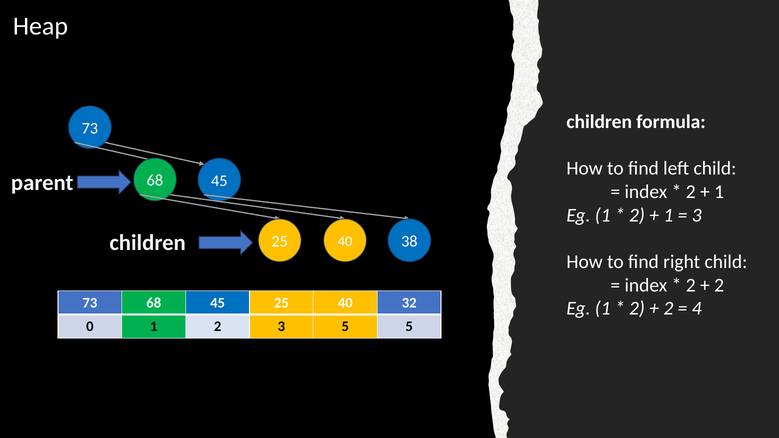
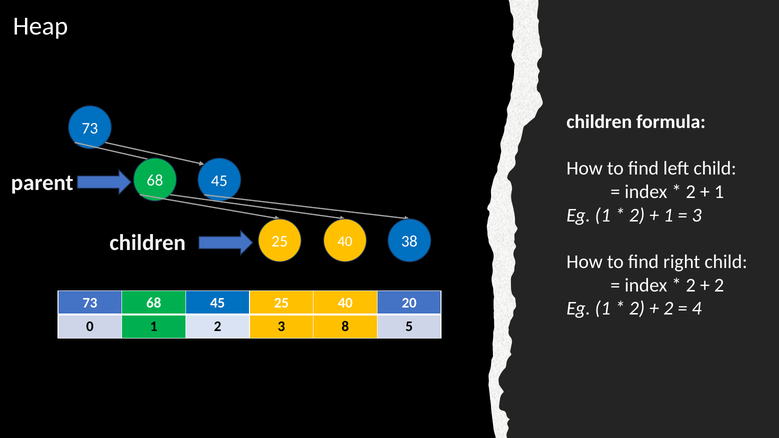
32: 32 -> 20 (409, 303)
3 5: 5 -> 8 (345, 327)
